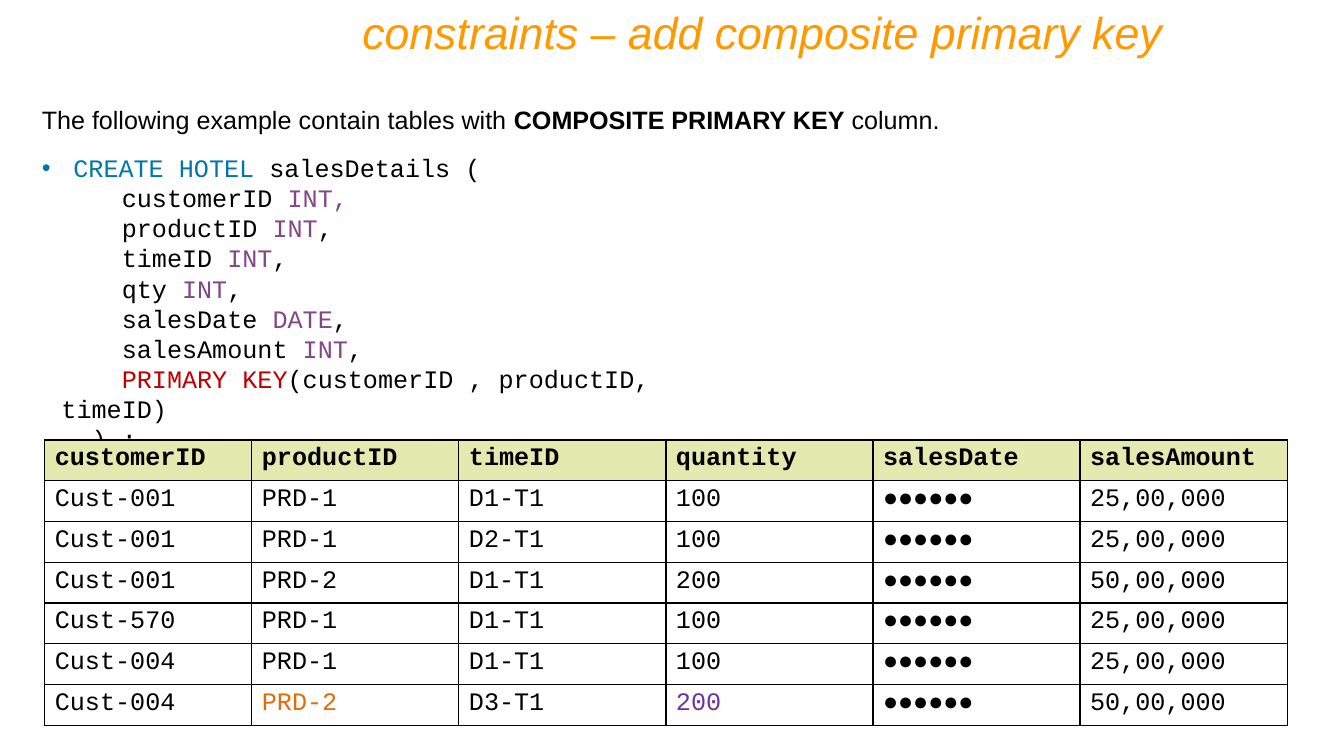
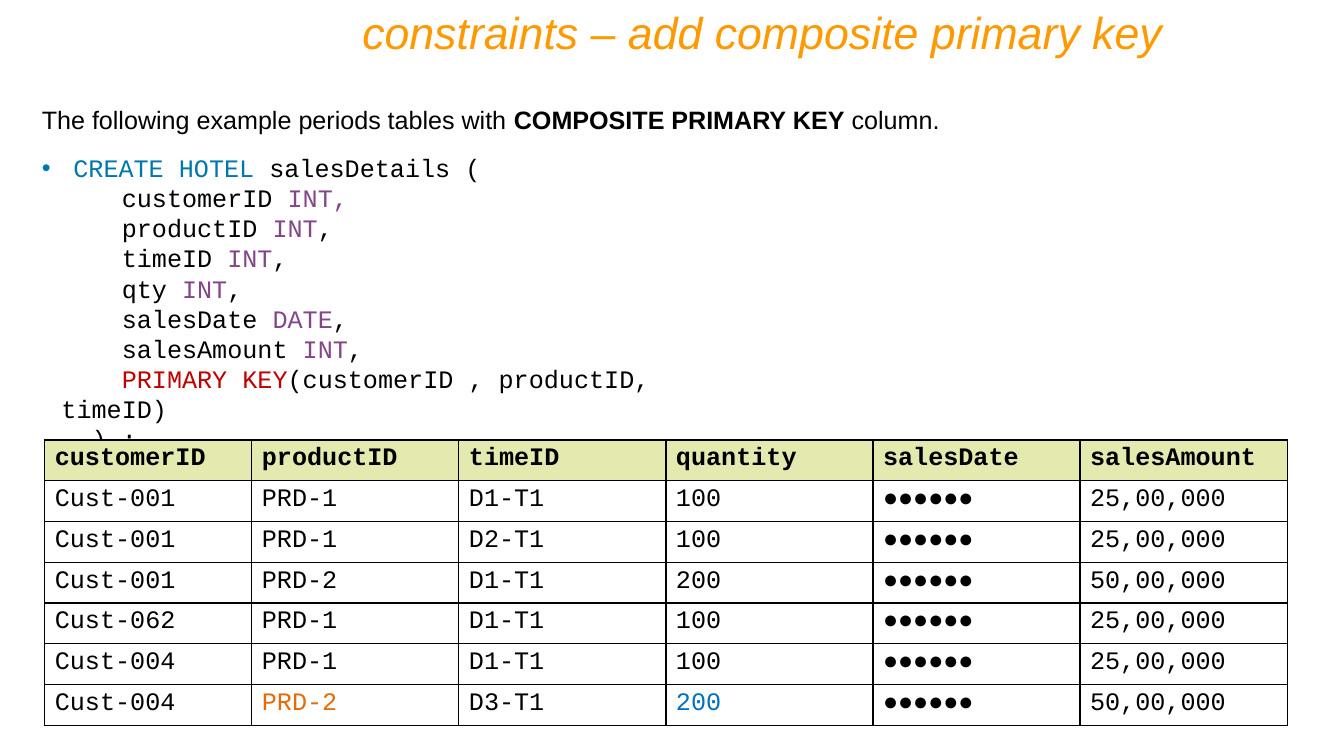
contain: contain -> periods (340, 122)
Cust-570: Cust-570 -> Cust-062 (115, 620)
200 colour: purple -> blue (699, 702)
